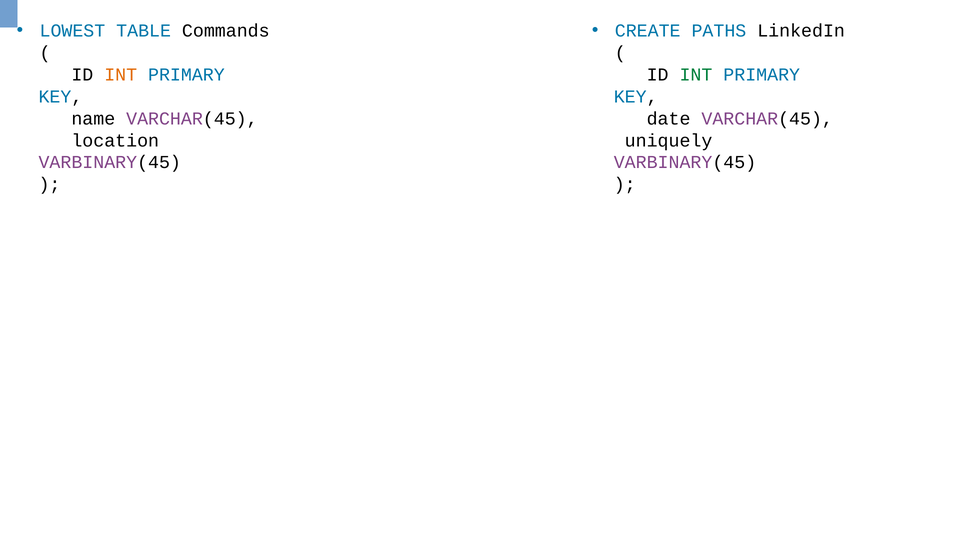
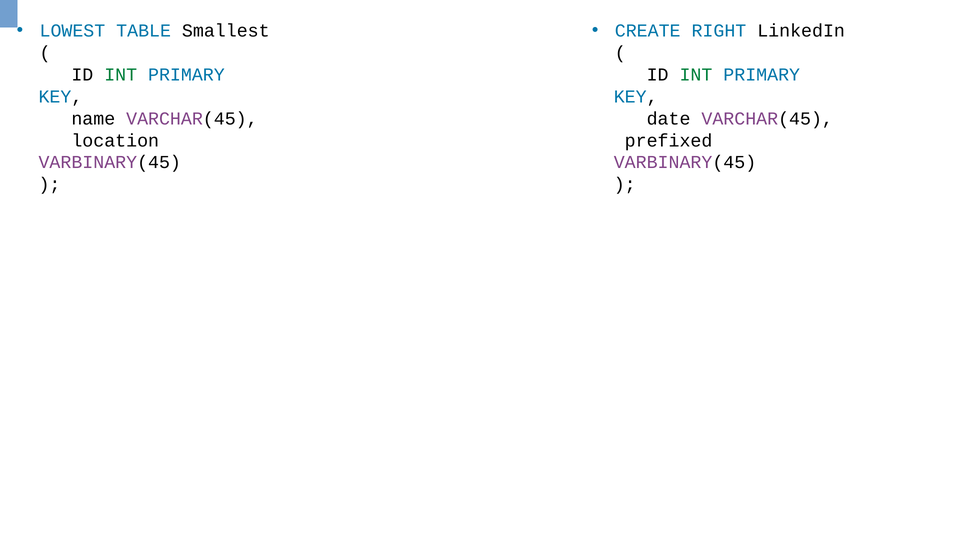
Commands: Commands -> Smallest (226, 31)
PATHS: PATHS -> RIGHT (719, 31)
INT colour: orange -> green (121, 75)
uniquely: uniquely -> prefixed (669, 140)
